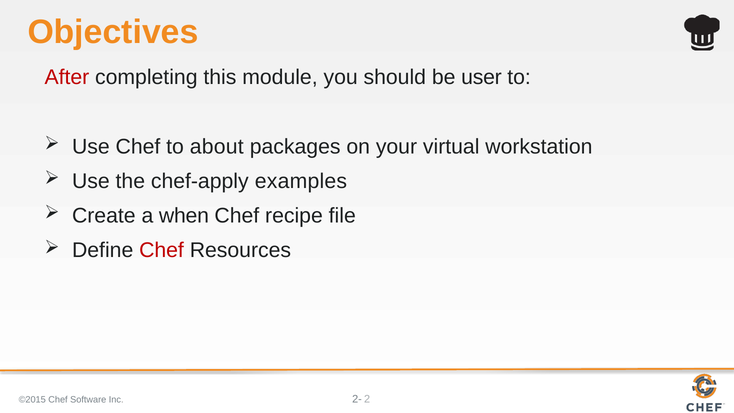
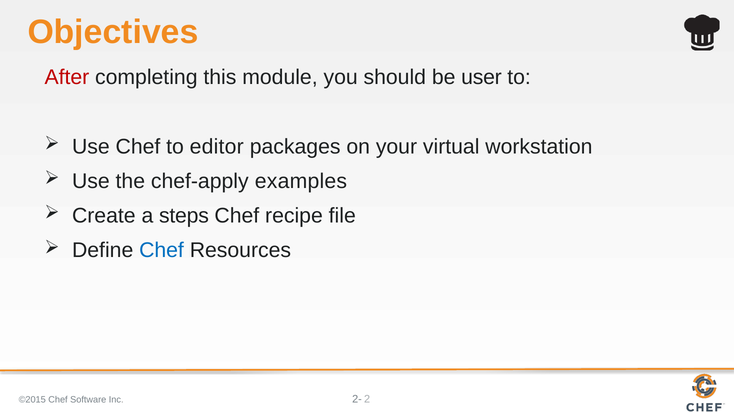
about: about -> editor (217, 147)
when: when -> steps (184, 216)
Chef colour: red -> blue (161, 250)
